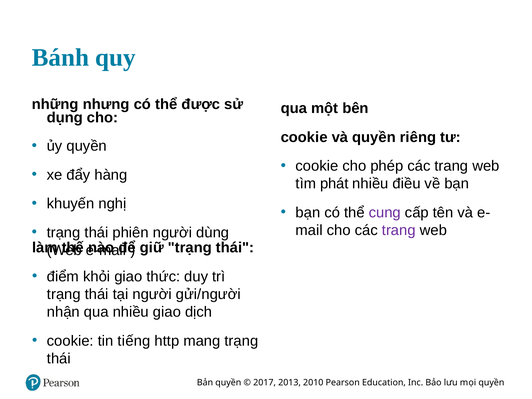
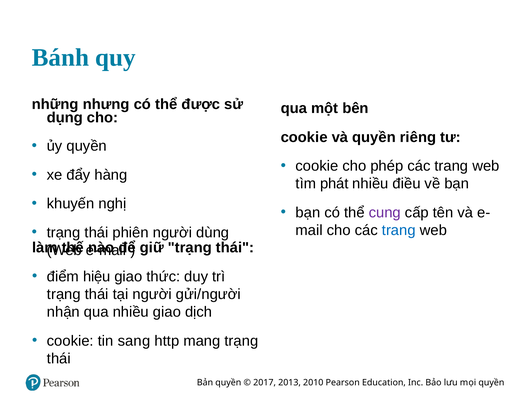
trang colour: purple -> blue (399, 230)
khỏi: khỏi -> hiệu (97, 277)
tiếng: tiếng -> sang (134, 341)
